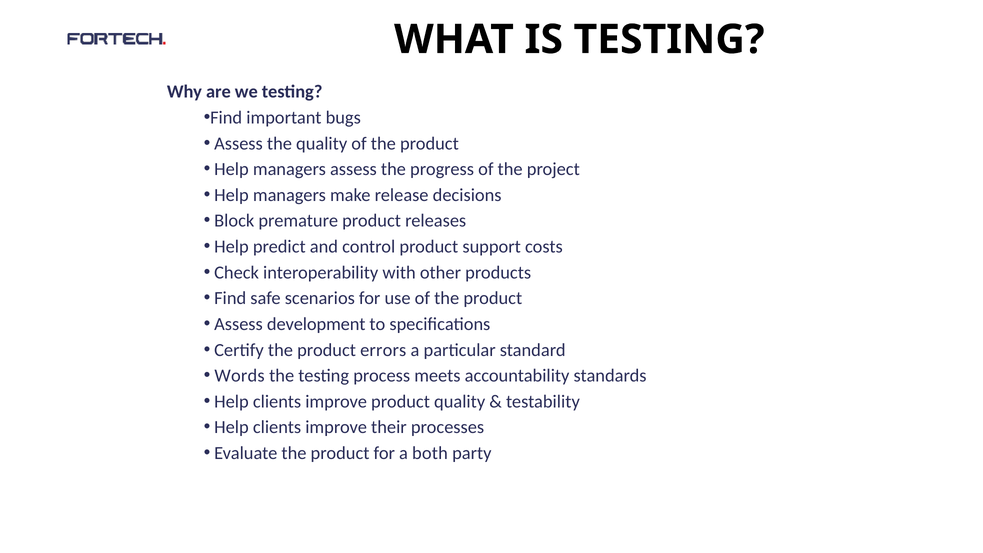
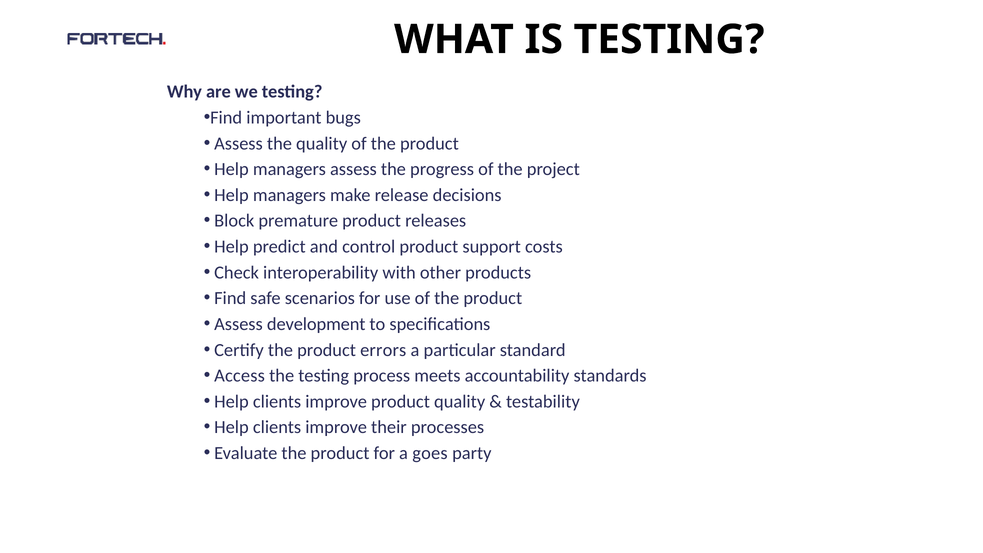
Words: Words -> Access (240, 376)
both: both -> goes (430, 453)
